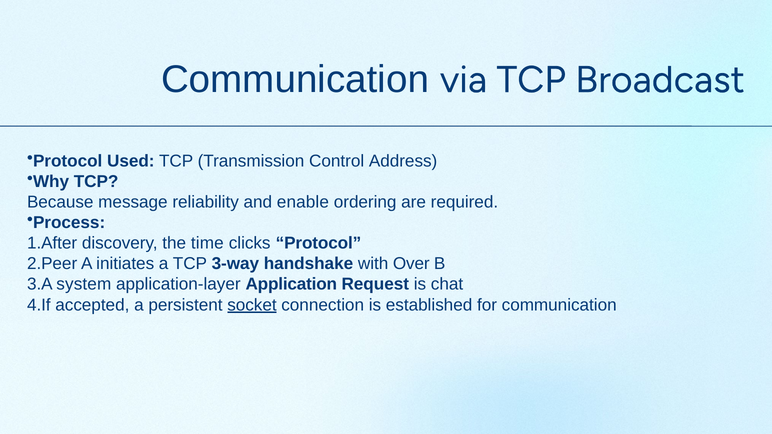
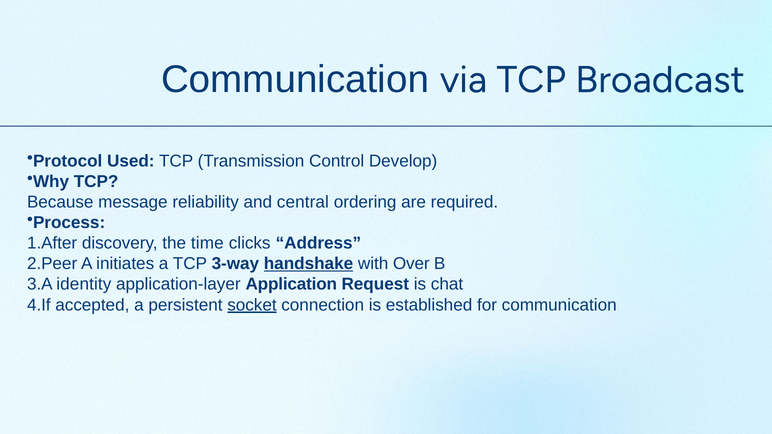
Address: Address -> Develop (403, 161)
enable: enable -> central (303, 202)
clicks Protocol: Protocol -> Address (318, 243)
handshake underline: none -> present (308, 264)
system: system -> identity (84, 284)
